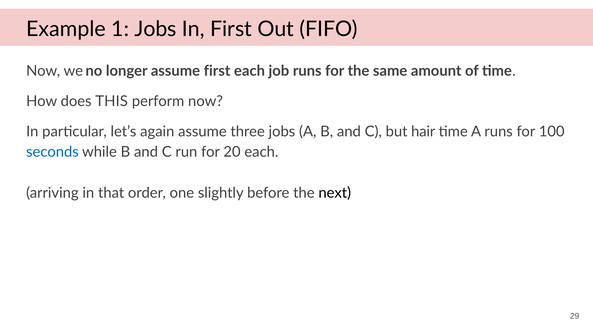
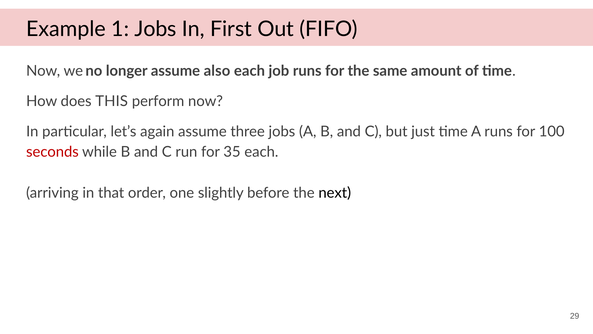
assume first: first -> also (217, 71)
hair: hair -> just (423, 131)
seconds colour: blue -> red (52, 152)
20: 20 -> 35 (232, 152)
